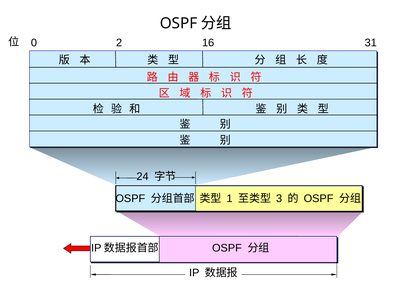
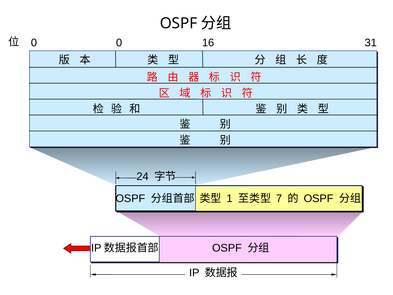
0 2: 2 -> 0 (119, 43)
3: 3 -> 7 (279, 198)
